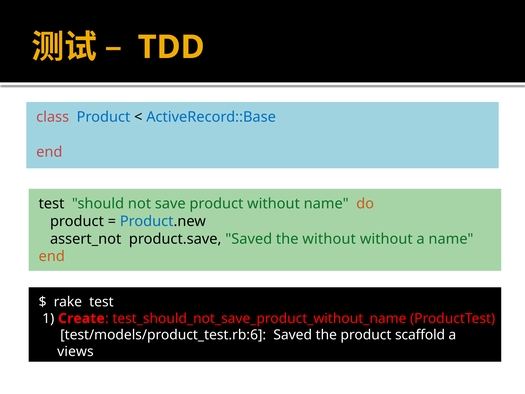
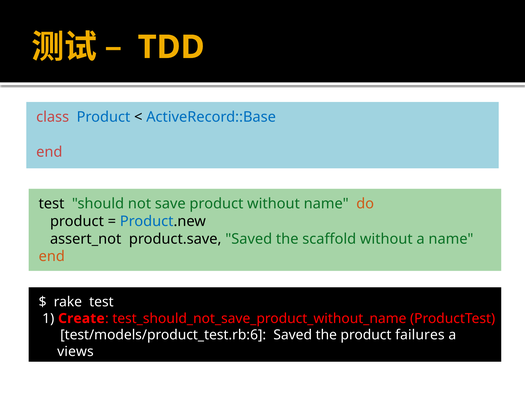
the without: without -> scaffold (329, 239)
scaffold: scaffold -> failures (420, 335)
